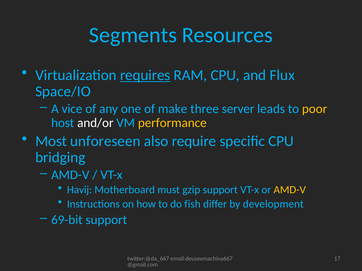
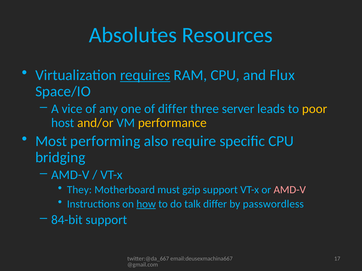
Segments: Segments -> Absolutes (133, 35)
of make: make -> differ (173, 109)
and/or colour: white -> yellow (95, 123)
unforeseen: unforeseen -> performing (105, 141)
Havij: Havij -> They (79, 190)
AMD-V colour: yellow -> pink (290, 190)
how underline: none -> present (146, 204)
fish: fish -> talk (193, 204)
development: development -> passwordless (273, 204)
69-bit: 69-bit -> 84-bit (67, 220)
